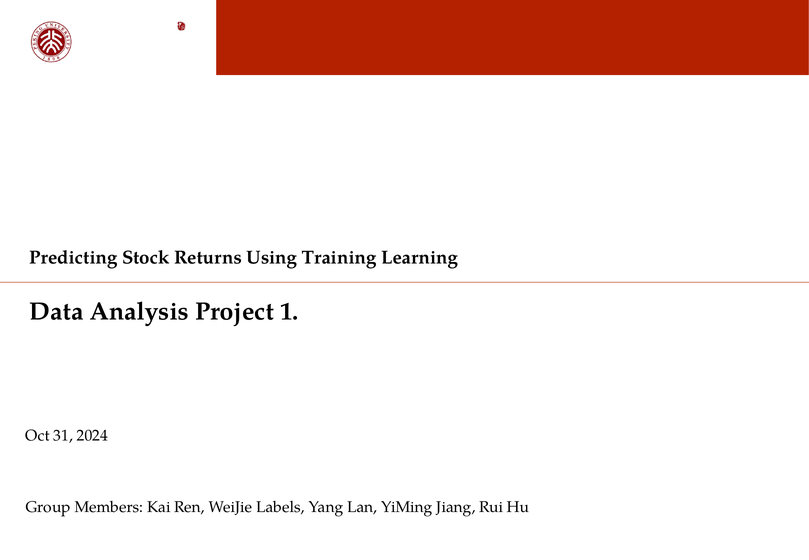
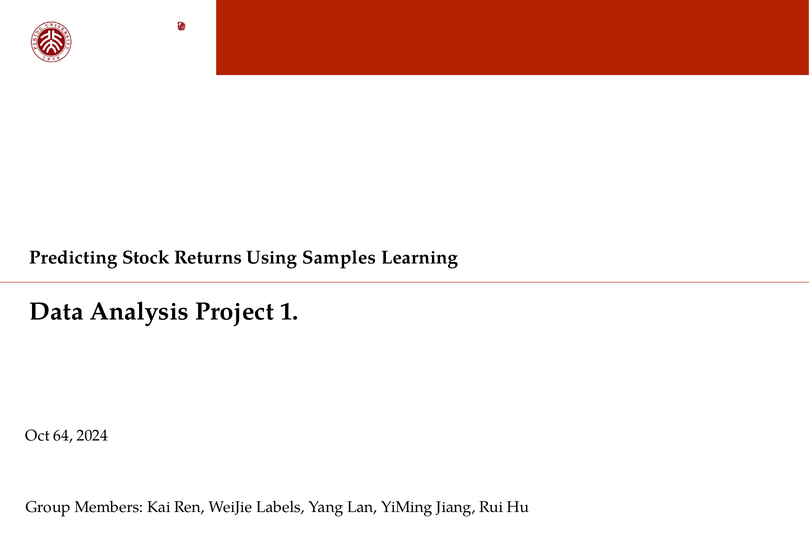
Training: Training -> Samples (339, 258)
31: 31 -> 64 (63, 436)
